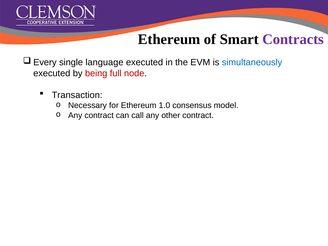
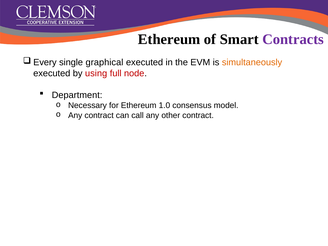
language: language -> graphical (104, 62)
simultaneously colour: blue -> orange (252, 62)
being: being -> using (96, 73)
Transaction: Transaction -> Department (77, 95)
